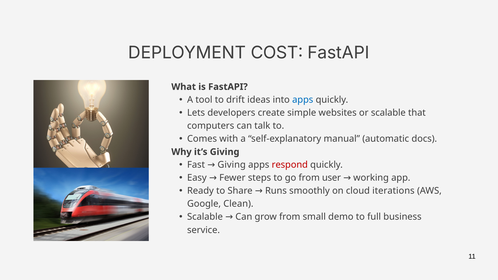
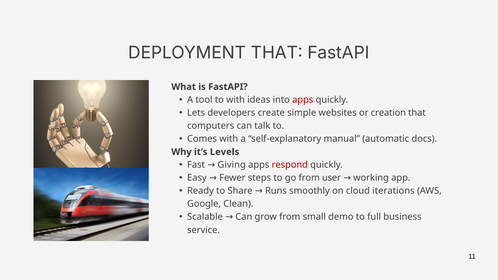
DEPLOYMENT COST: COST -> THAT (277, 53)
to drift: drift -> with (236, 100)
apps colour: blue -> red (303, 100)
or scalable: scalable -> creation (388, 113)
it’s Giving: Giving -> Levels (225, 152)
